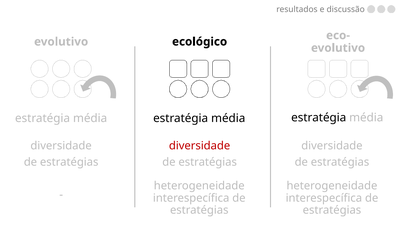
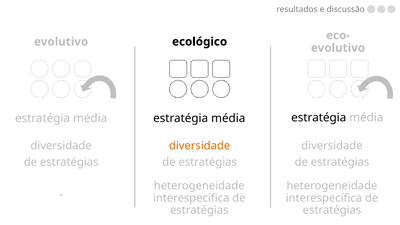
diversidade colour: red -> orange (200, 146)
